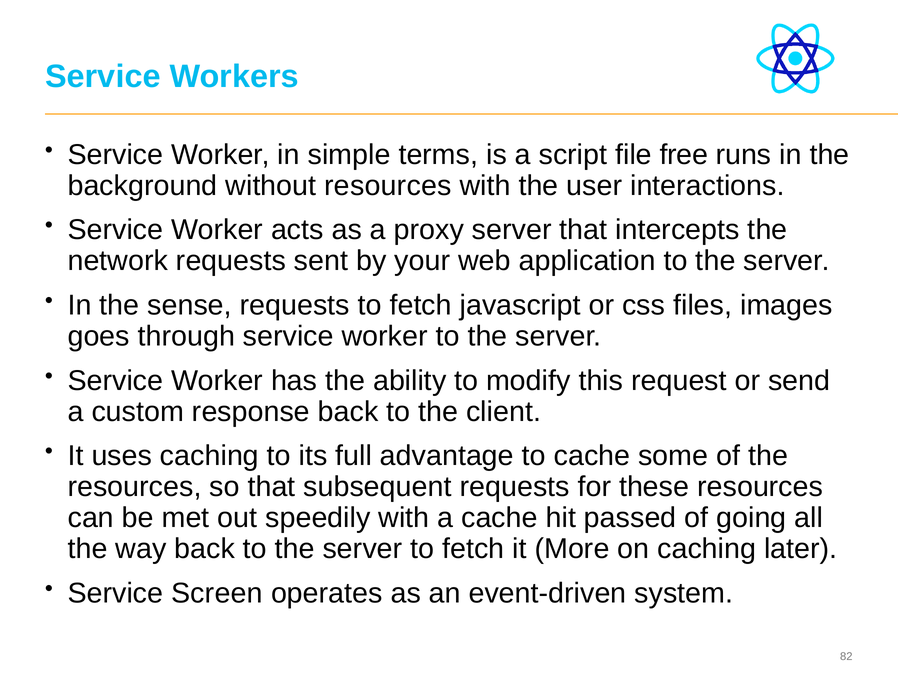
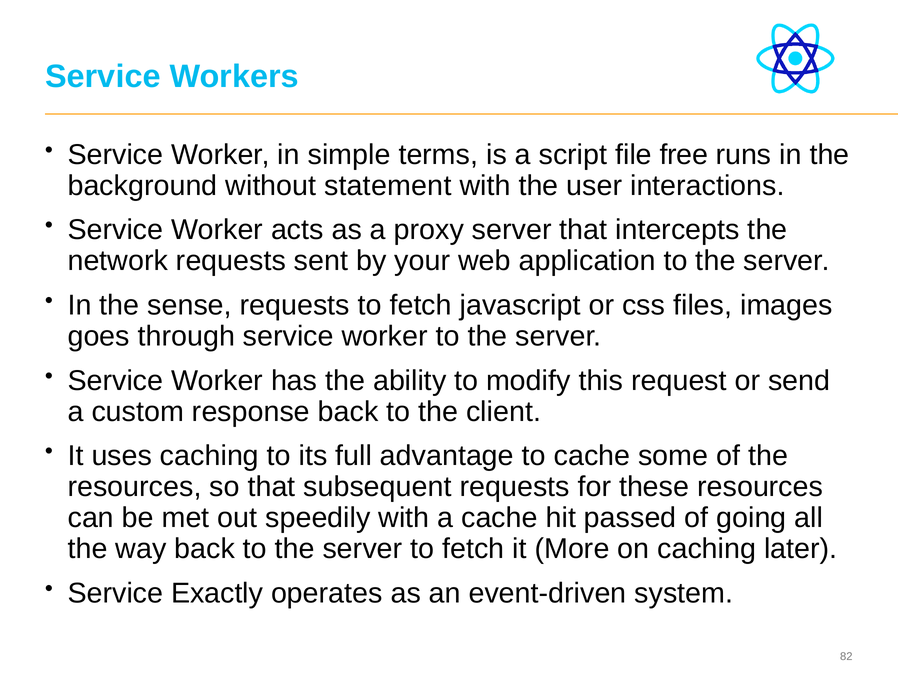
without resources: resources -> statement (388, 186)
Screen: Screen -> Exactly (217, 594)
